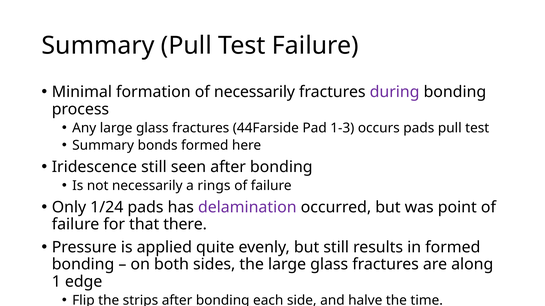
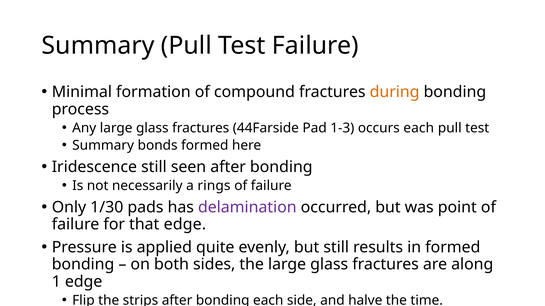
of necessarily: necessarily -> compound (254, 92)
during colour: purple -> orange (395, 92)
occurs pads: pads -> each (419, 128)
1/24: 1/24 -> 1/30 (107, 208)
that there: there -> edge (185, 225)
